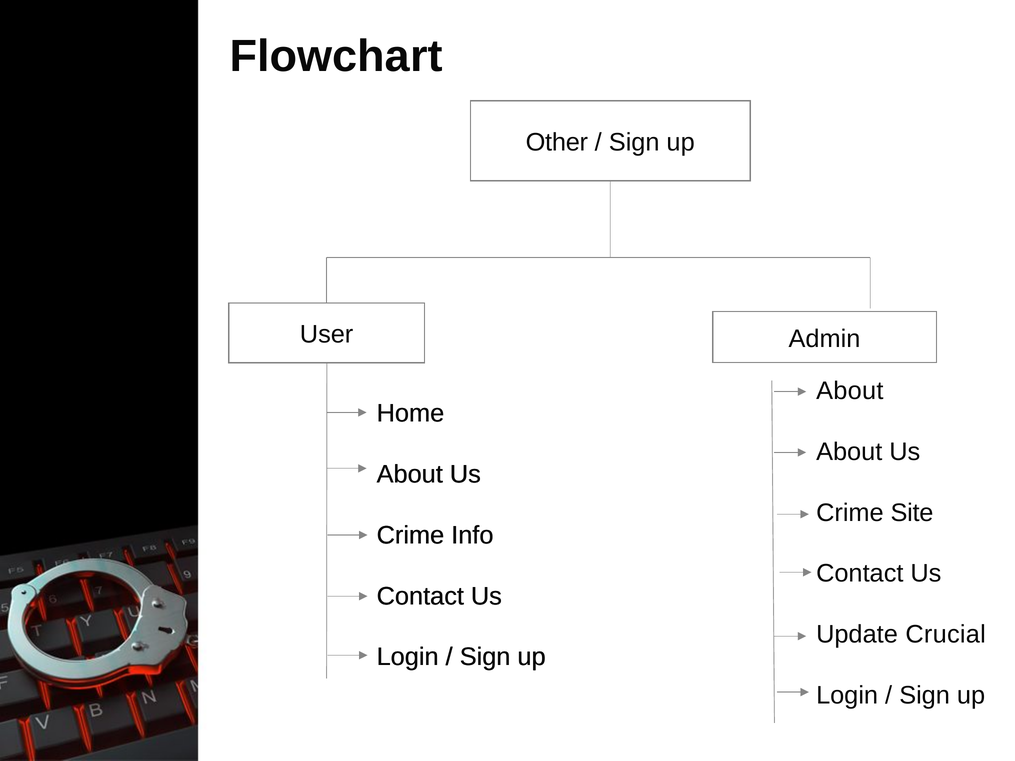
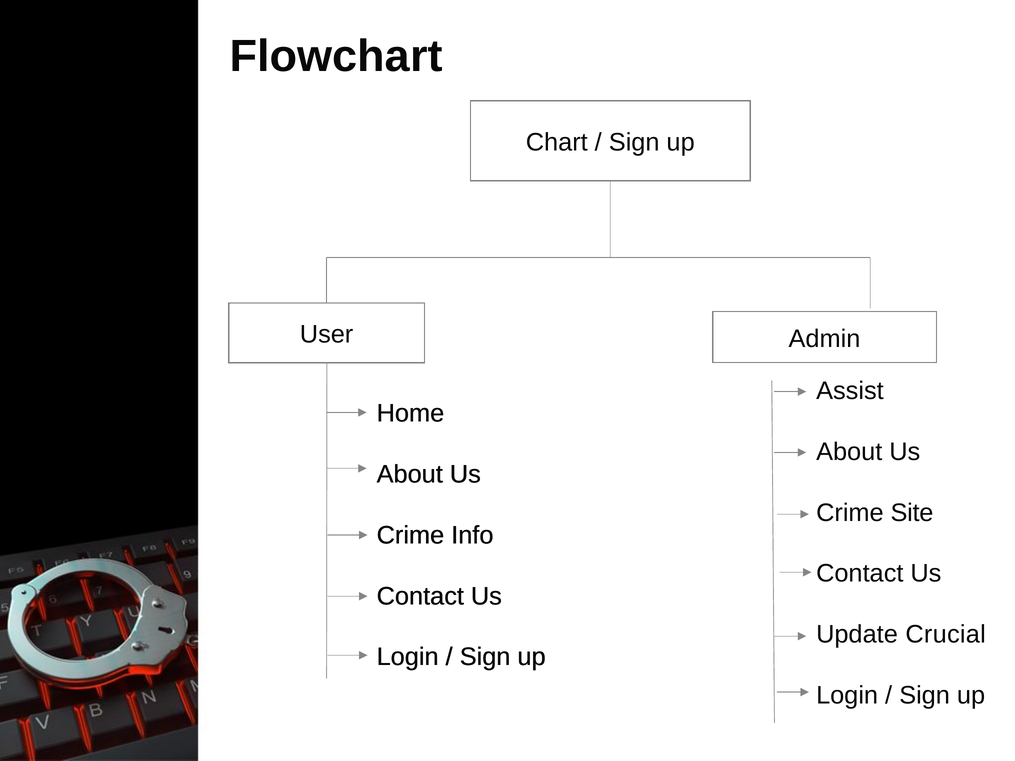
Other: Other -> Chart (557, 143)
About: About -> Assist (850, 391)
